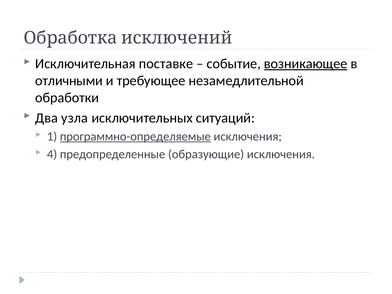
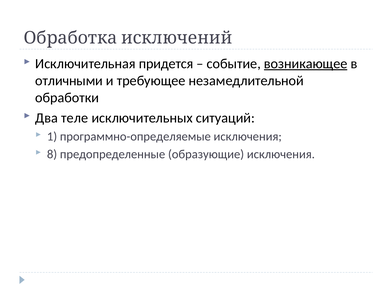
поставке: поставке -> придется (166, 64)
узла: узла -> теле (75, 118)
программно-определяемые underline: present -> none (135, 137)
4: 4 -> 8 (52, 154)
